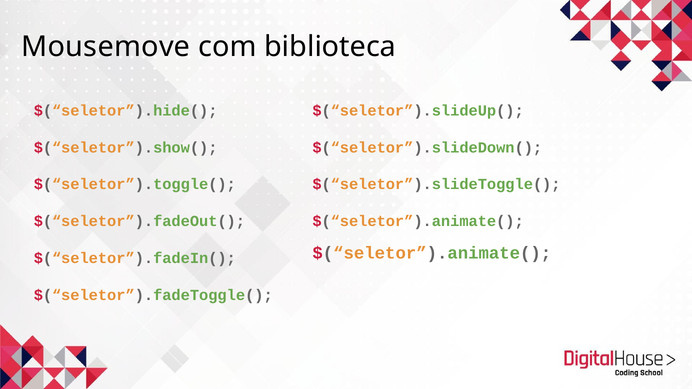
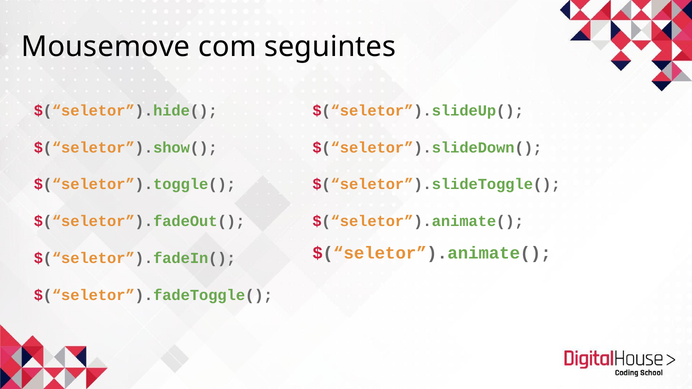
biblioteca: biblioteca -> seguintes (330, 47)
